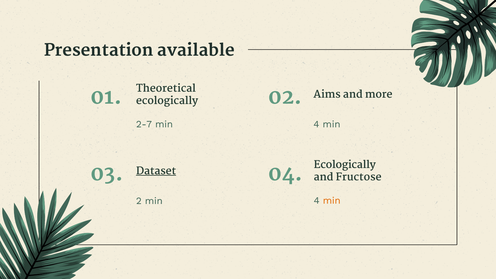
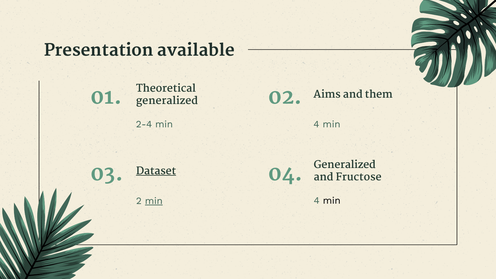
more: more -> them (379, 94)
ecologically: ecologically -> generalized (167, 101)
2-7: 2-7 -> 2-4 (144, 124)
Ecologically: Ecologically -> Generalized (345, 165)
min colour: orange -> black (332, 201)
min underline: none -> present (154, 201)
